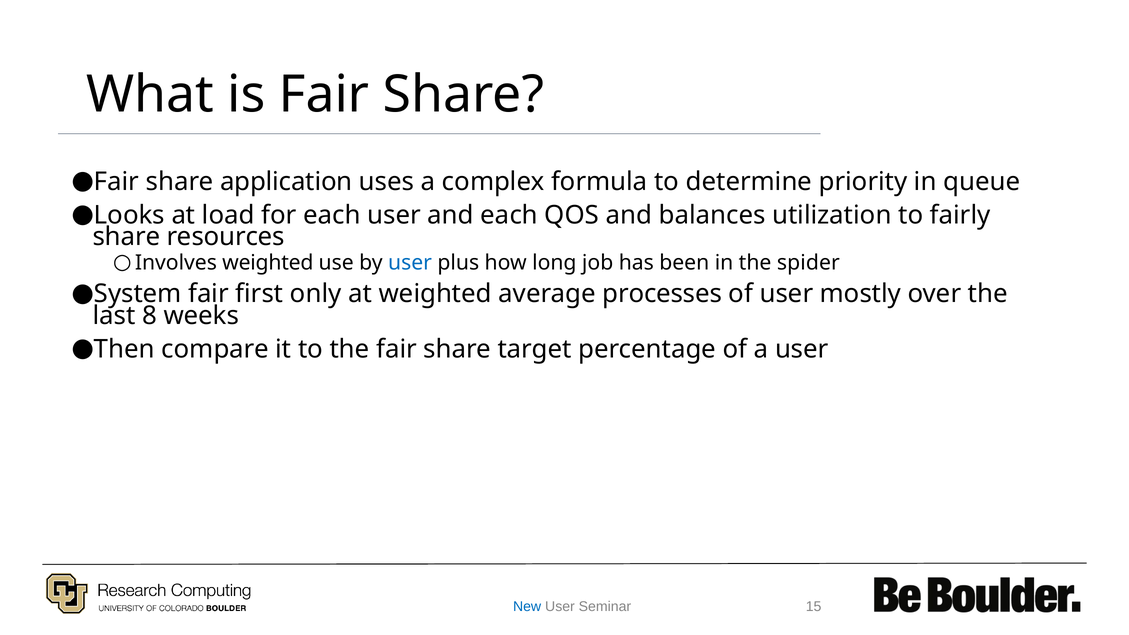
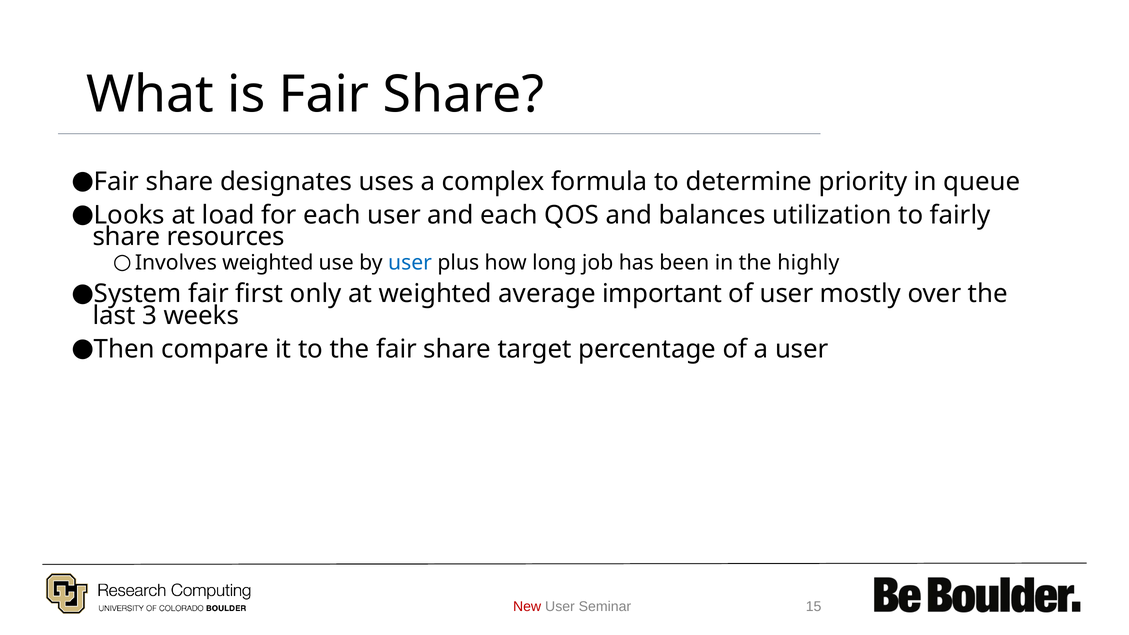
application: application -> designates (286, 181)
spider: spider -> highly (808, 263)
processes: processes -> important (662, 294)
8: 8 -> 3 (150, 316)
New colour: blue -> red (527, 606)
